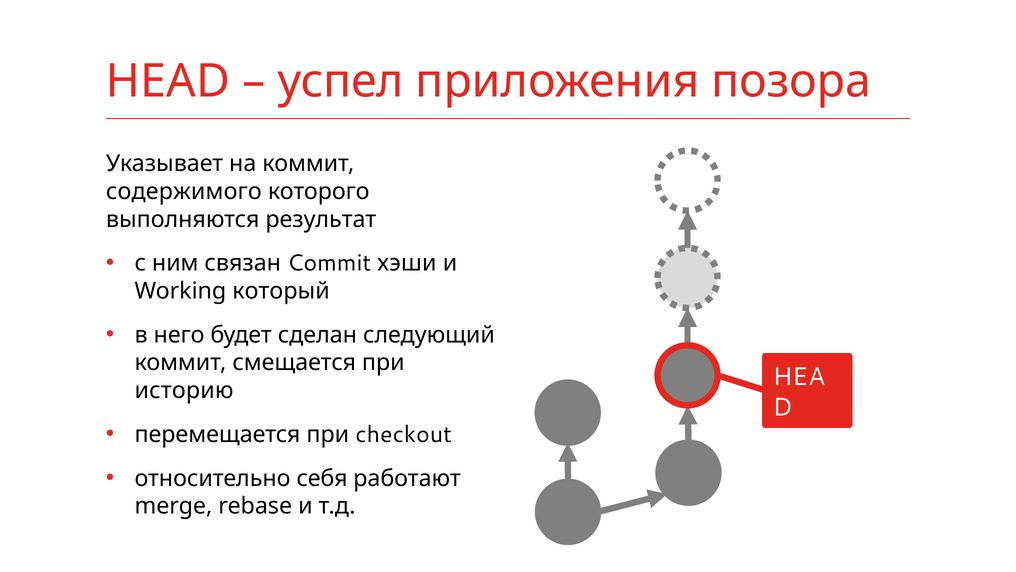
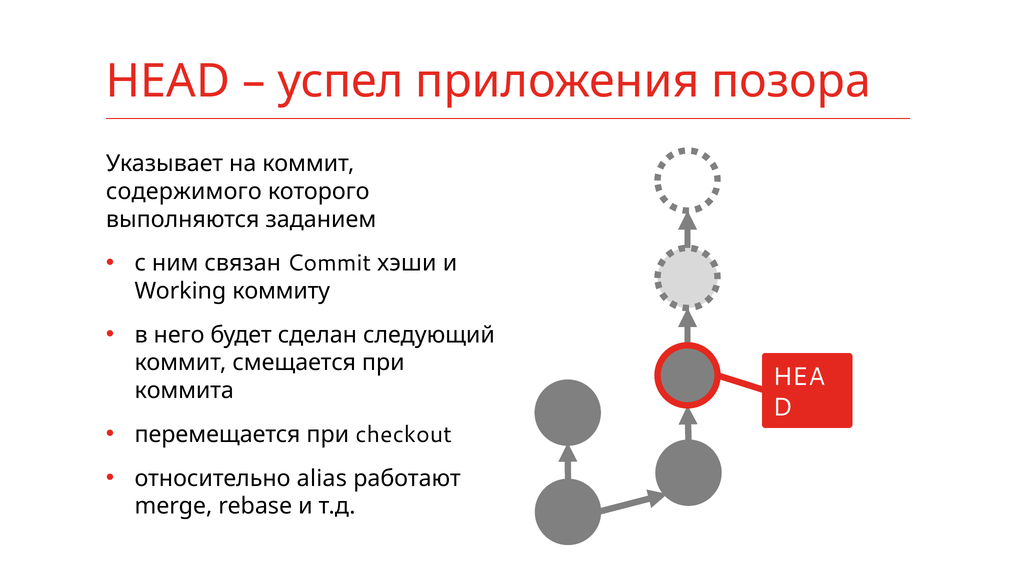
результат: результат -> заданием (321, 219)
который: который -> коммиту (281, 291)
историю: историю -> коммита (184, 390)
себя: себя -> alias (322, 478)
